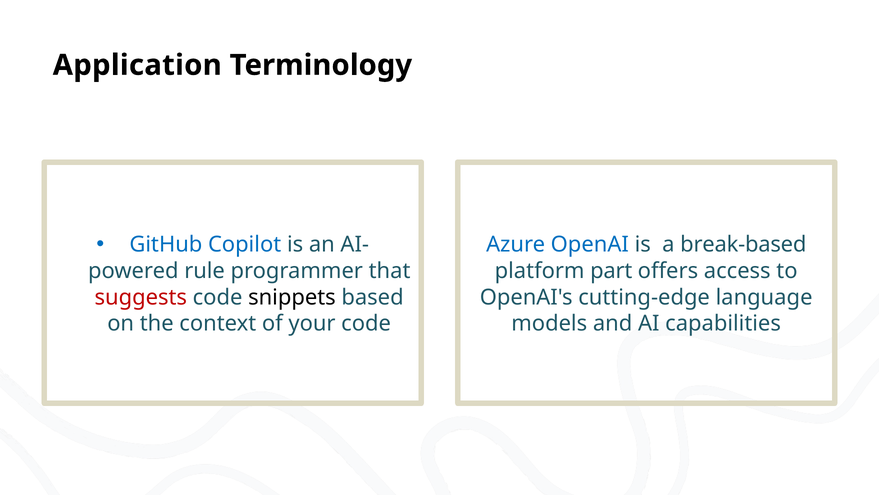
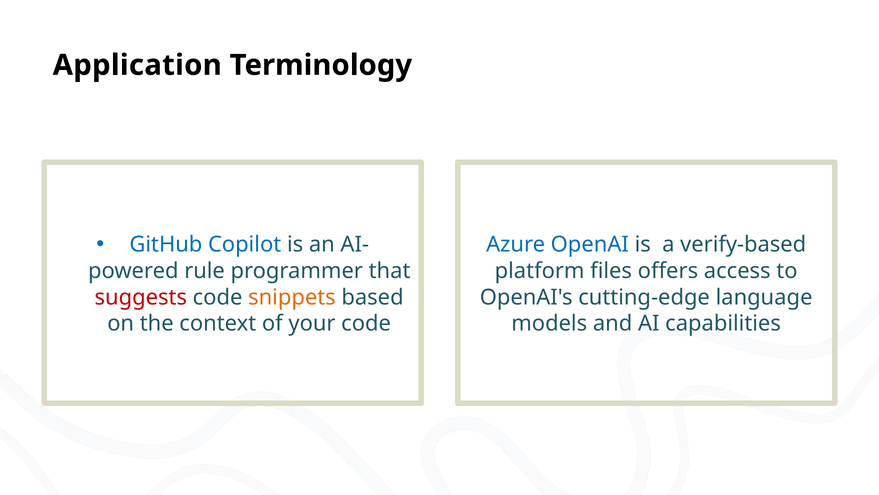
break-based: break-based -> verify-based (743, 244)
part: part -> files (611, 271)
snippets colour: black -> orange (292, 297)
